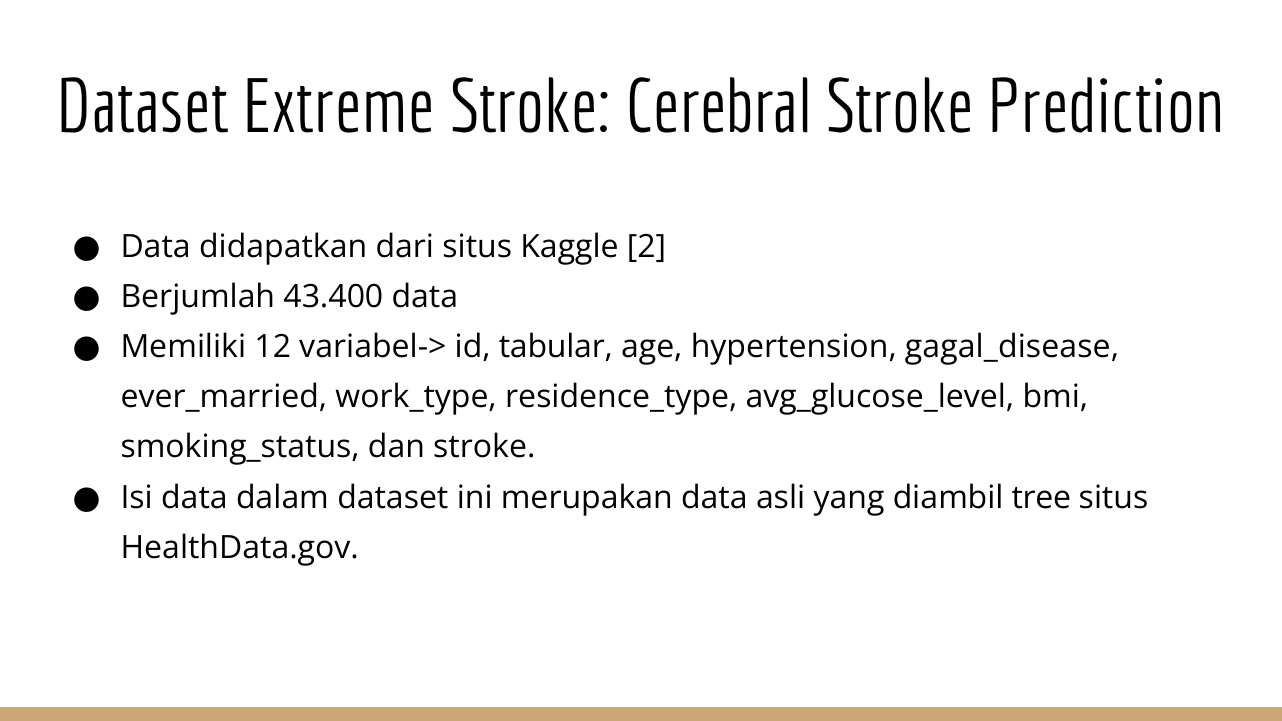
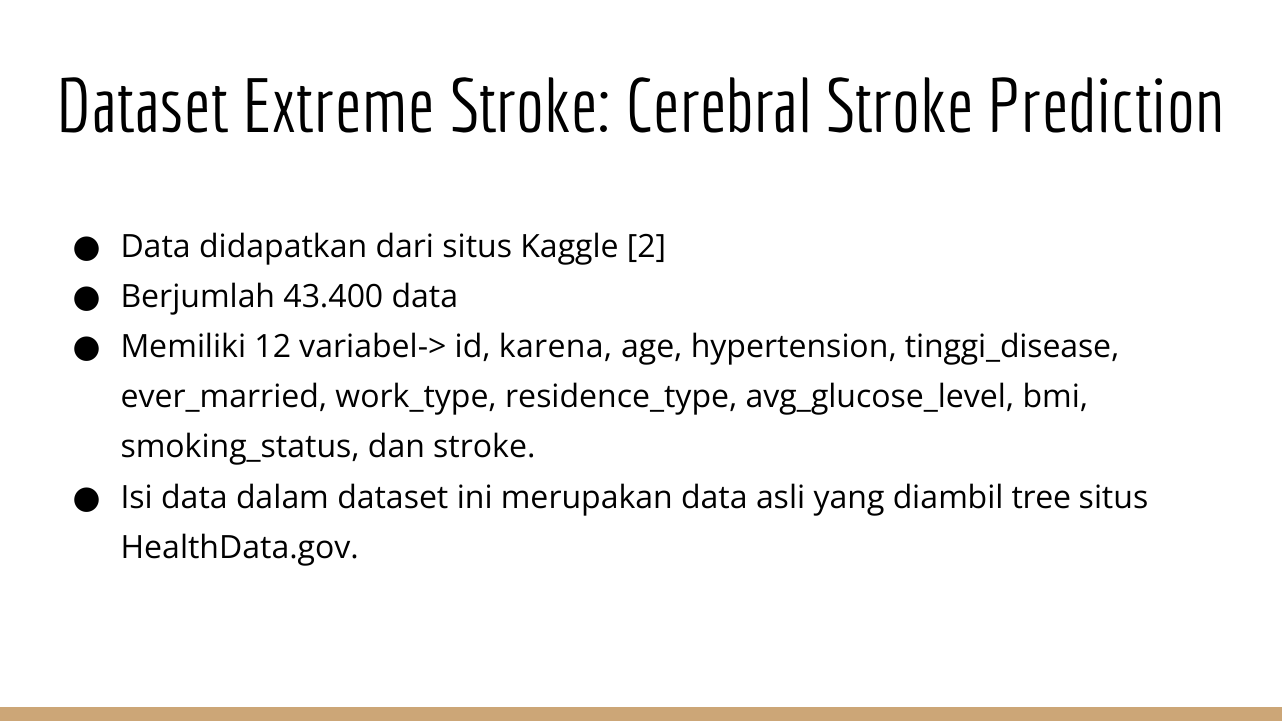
tabular: tabular -> karena (556, 347)
gagal_disease: gagal_disease -> tinggi_disease (1012, 347)
